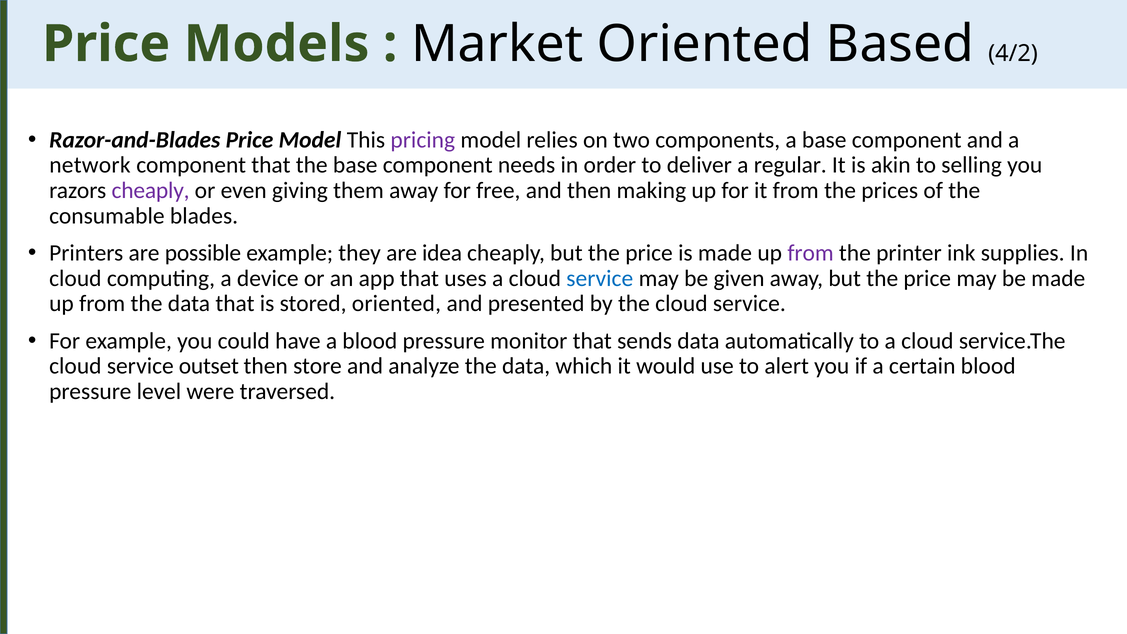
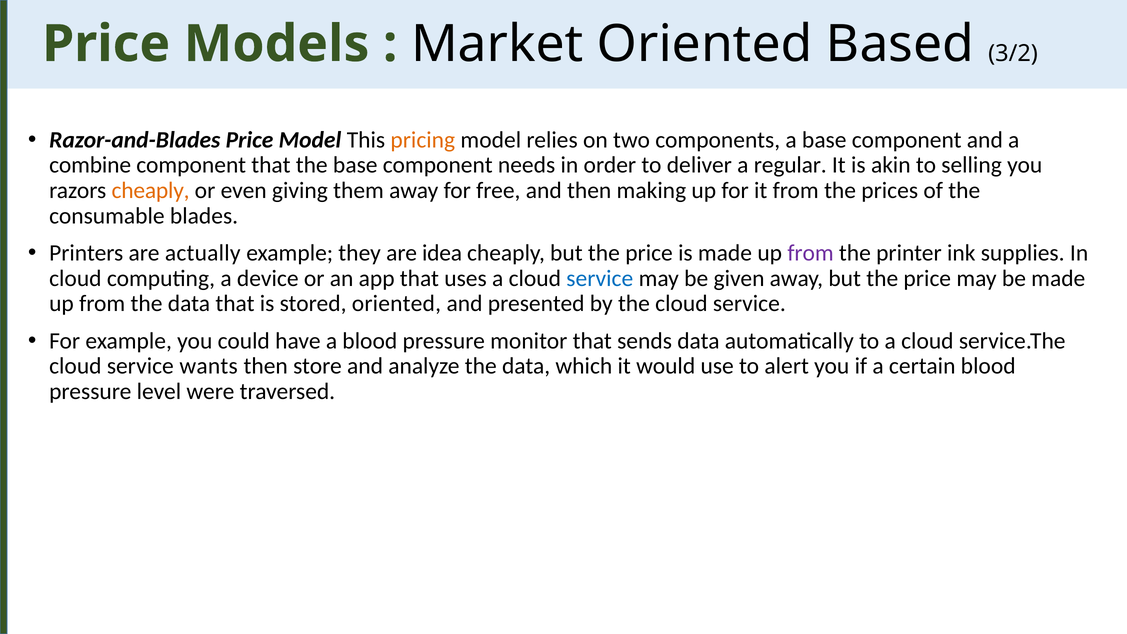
4/2: 4/2 -> 3/2 (1013, 53)
pricing colour: purple -> orange (423, 140)
network: network -> combine (90, 165)
cheaply colour: purple -> orange (151, 190)
possible: possible -> actually (203, 253)
outset: outset -> wants (209, 366)
